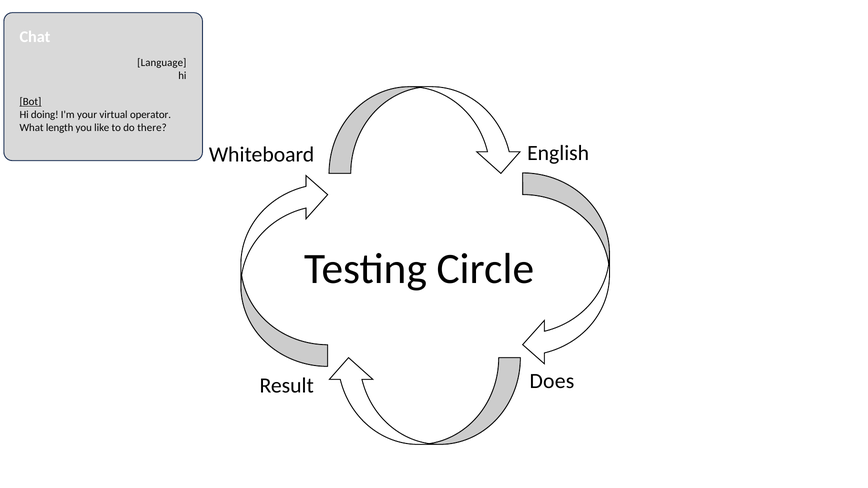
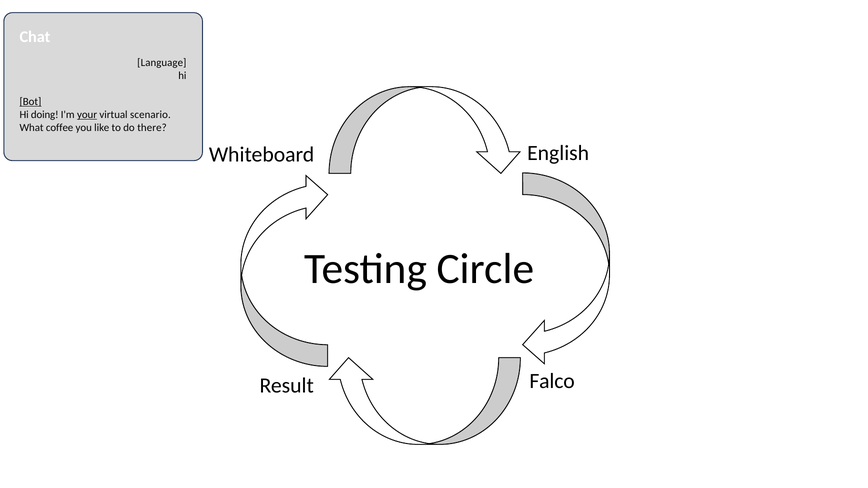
your underline: none -> present (87, 115)
operator: operator -> scenario (150, 115)
length: length -> coffee (60, 128)
Does: Does -> Falco (552, 381)
